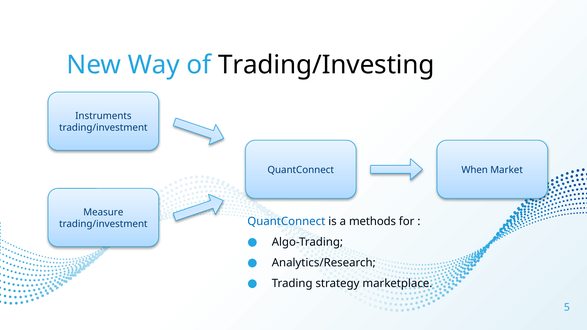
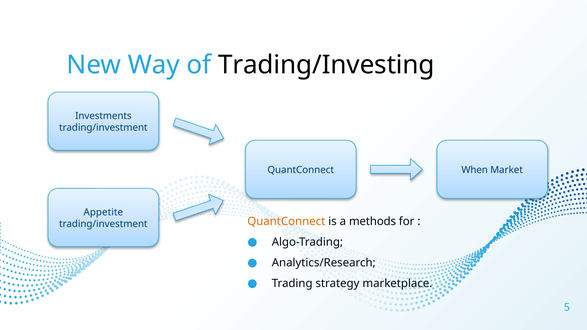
Instruments: Instruments -> Investments (103, 116)
Measure: Measure -> Appetite (103, 212)
QuantConnect colour: blue -> orange (286, 222)
